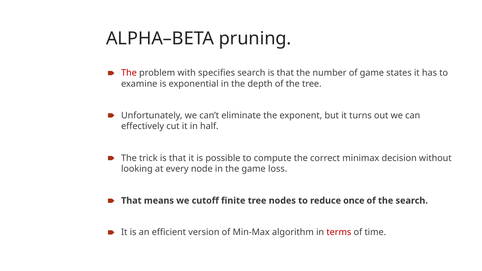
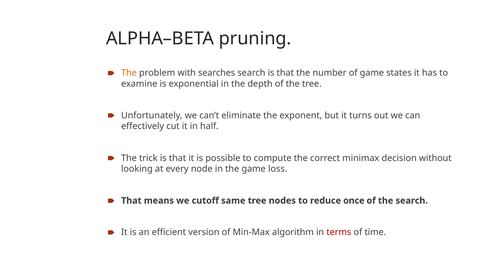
The colour: red -> orange (129, 73)
specifies: specifies -> searches (217, 73)
finite: finite -> same (233, 201)
